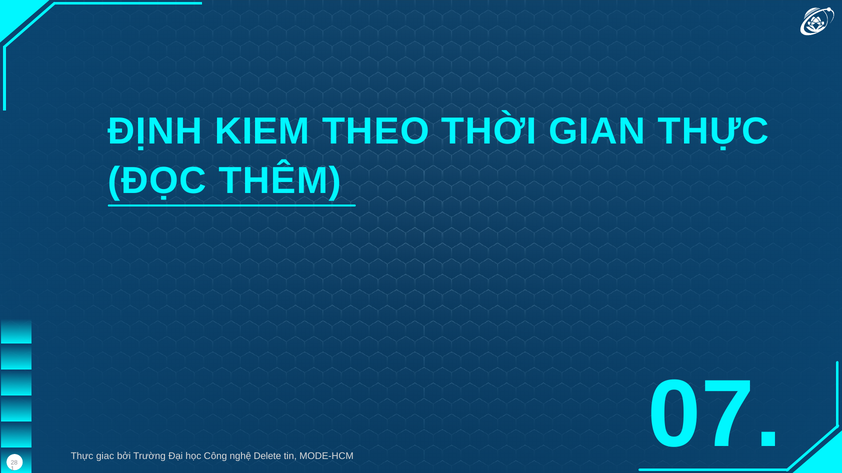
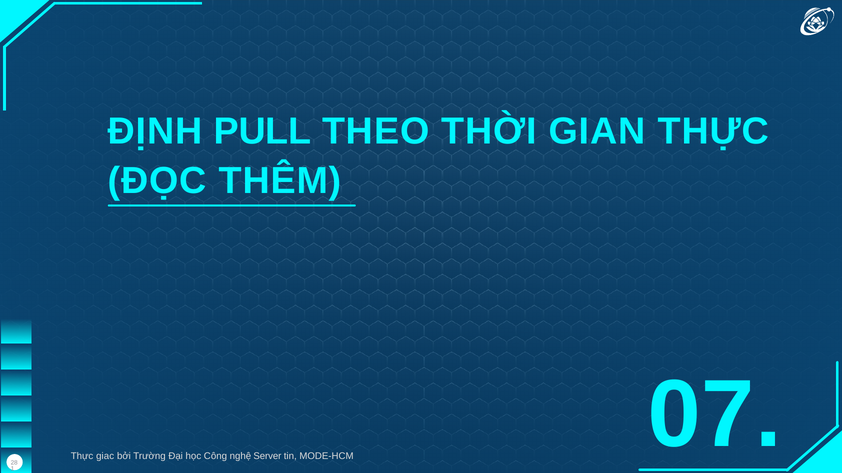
KIEM: KIEM -> PULL (262, 132)
Delete: Delete -> Server (267, 457)
